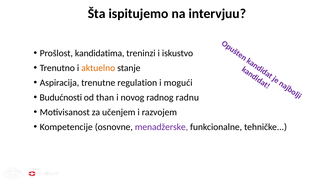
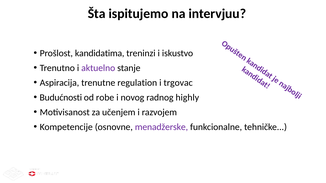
aktuelno colour: orange -> purple (98, 68)
mogući: mogući -> trgovac (178, 83)
than: than -> robe (105, 98)
radnu: radnu -> highly (187, 98)
